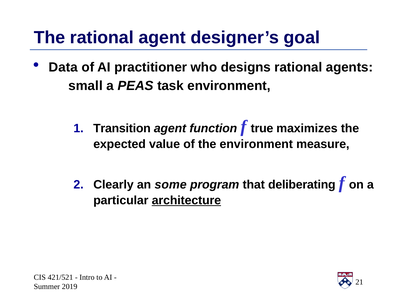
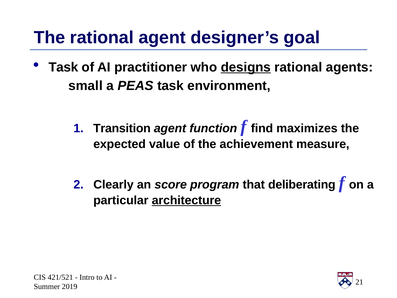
Data: Data -> Task (63, 67)
designs underline: none -> present (246, 67)
true: true -> find (262, 128)
the environment: environment -> achievement (256, 144)
some: some -> score (171, 185)
